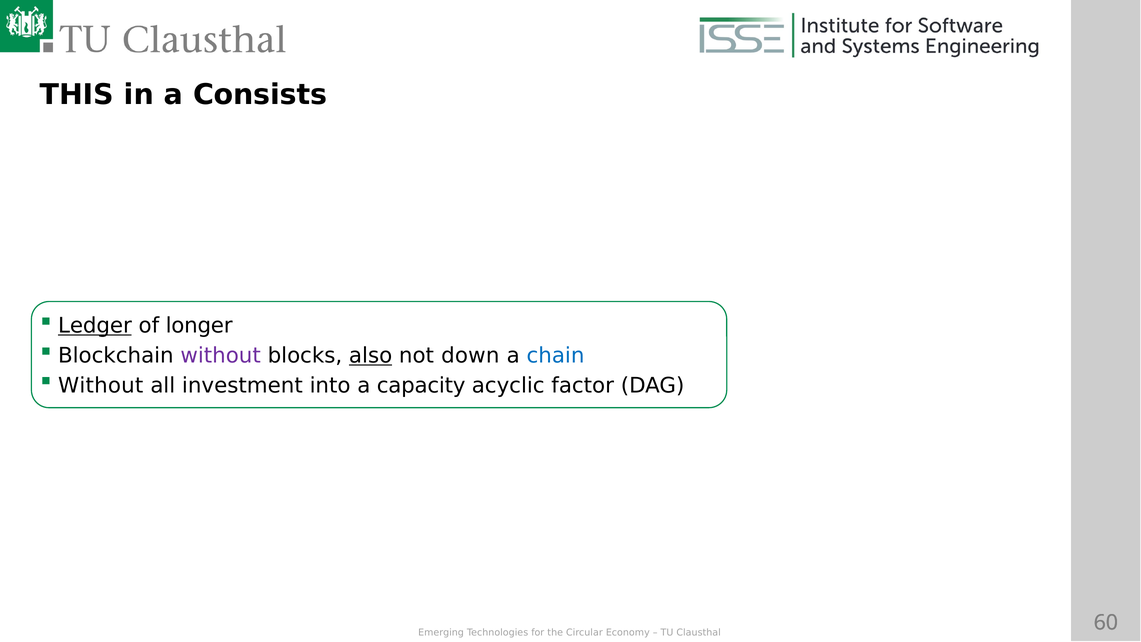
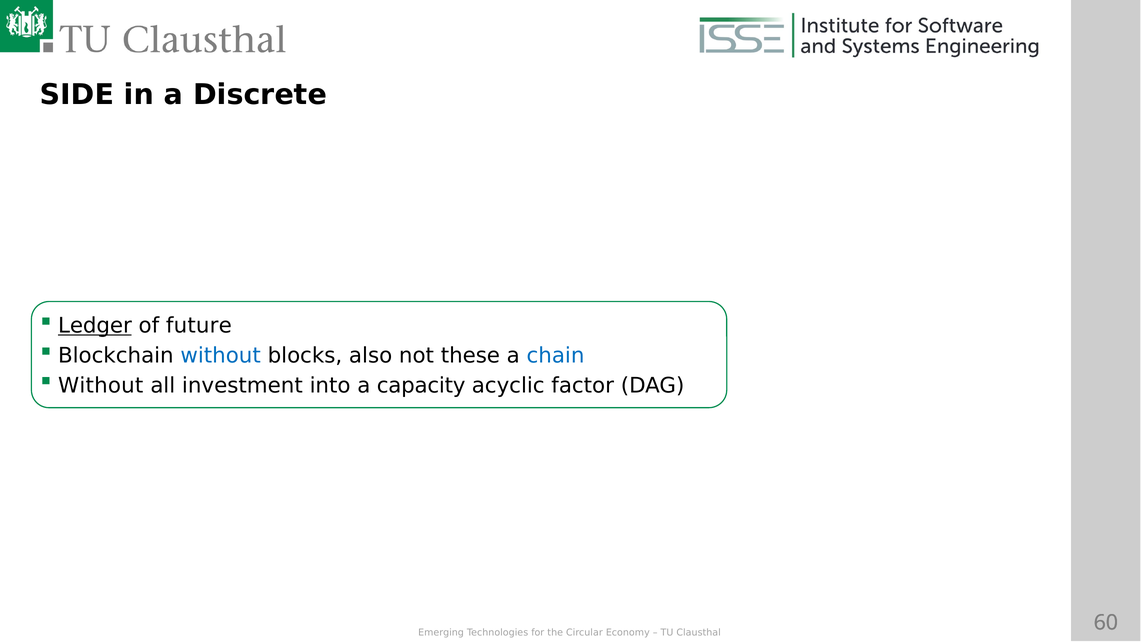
THIS: THIS -> SIDE (77, 95)
Consists: Consists -> Discrete (260, 95)
longer: longer -> future (199, 326)
without colour: purple -> blue (221, 356)
also underline: present -> none (371, 356)
down: down -> these (470, 356)
